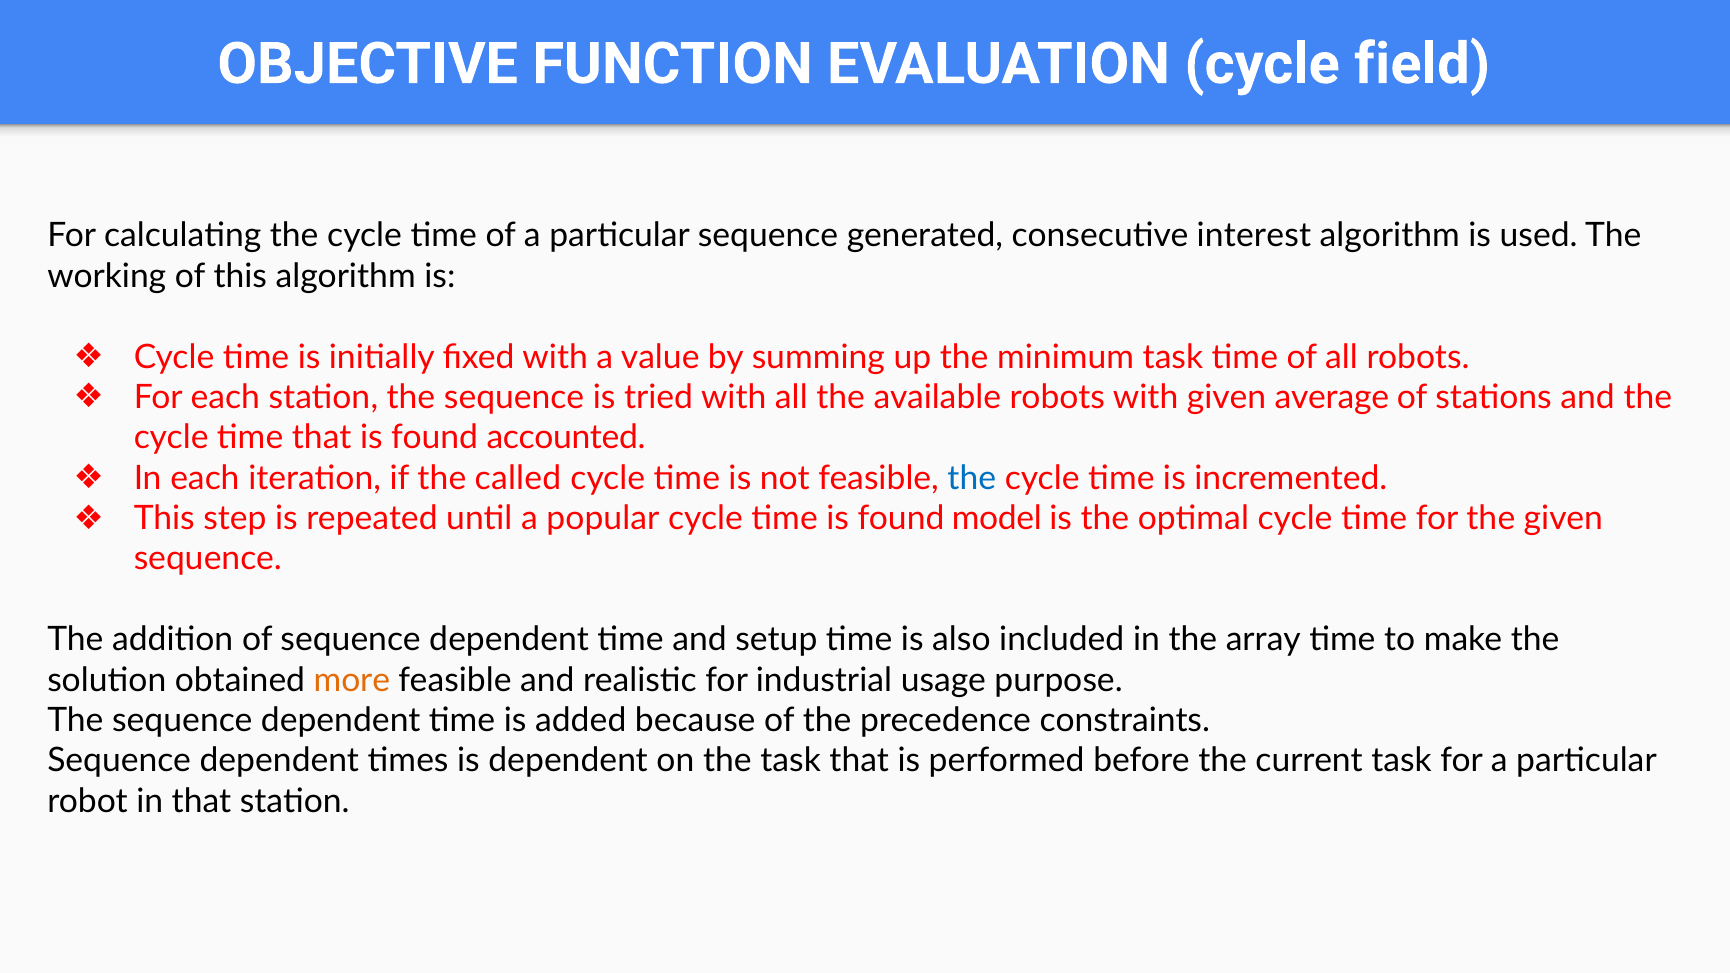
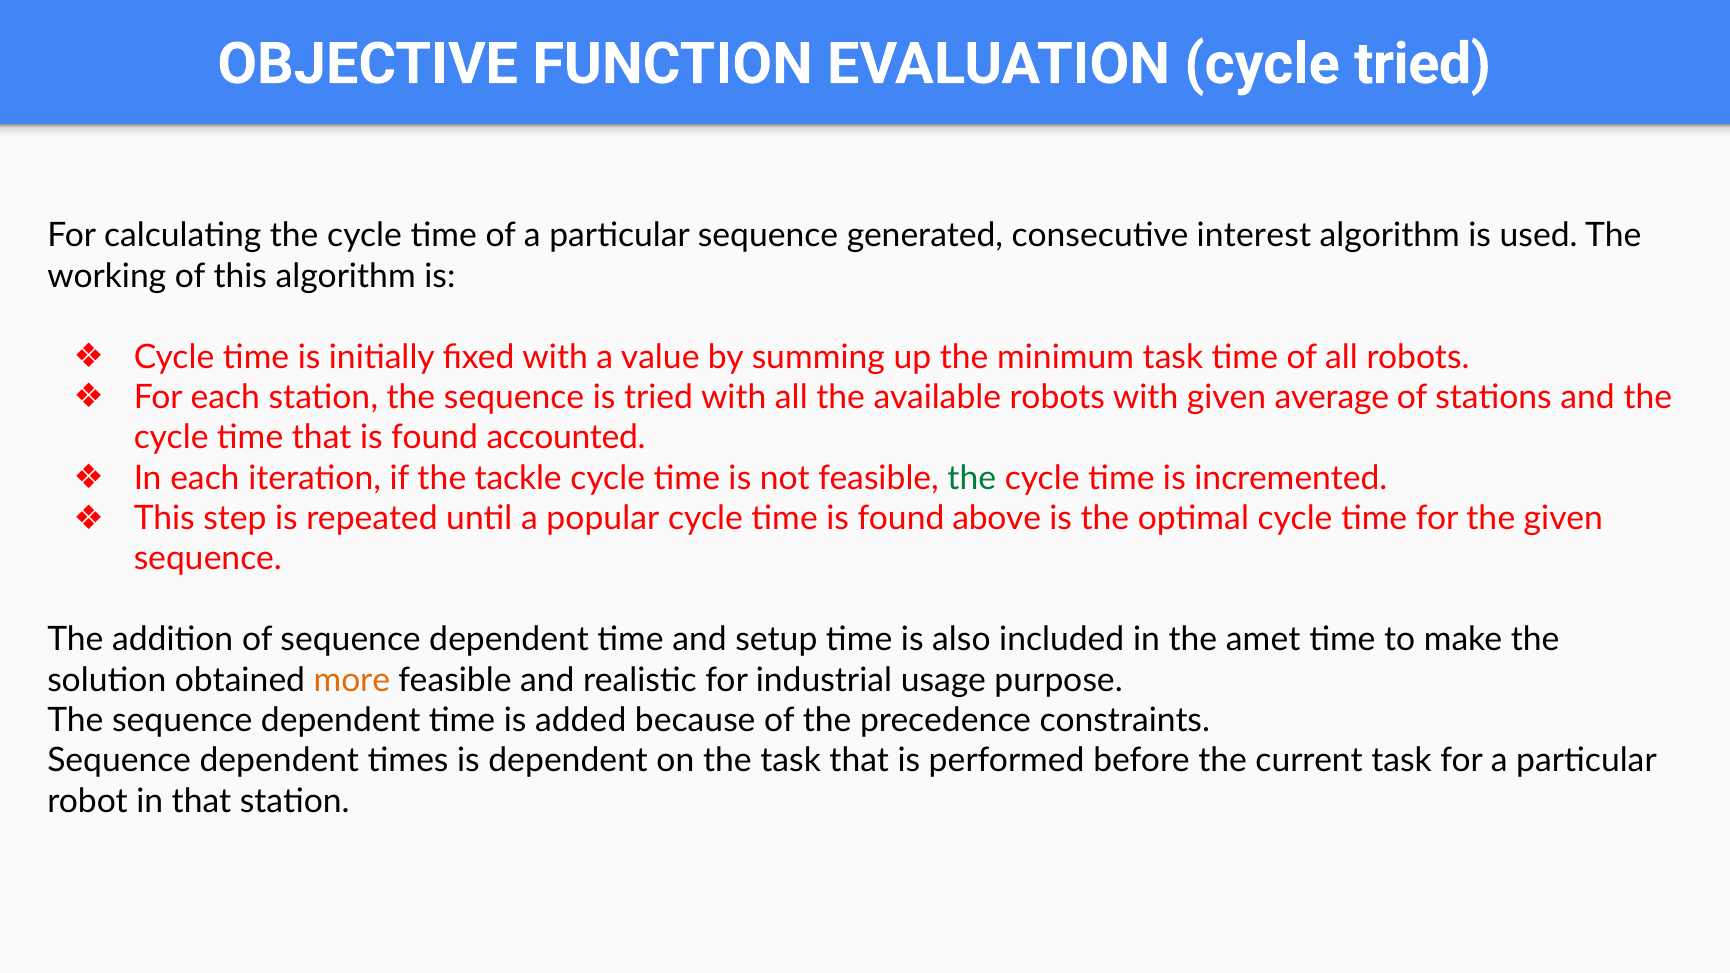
cycle field: field -> tried (1422, 64)
called: called -> tackle (518, 478)
the colour: blue -> green (972, 478)
model: model -> above (997, 519)
array: array -> amet (1263, 640)
